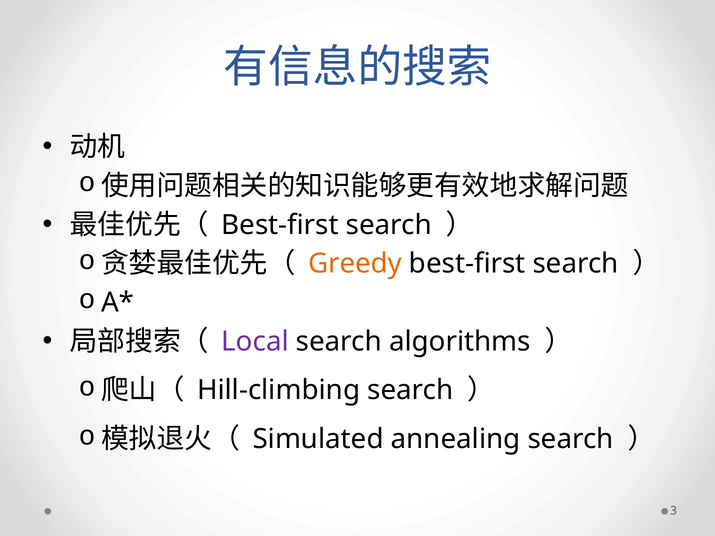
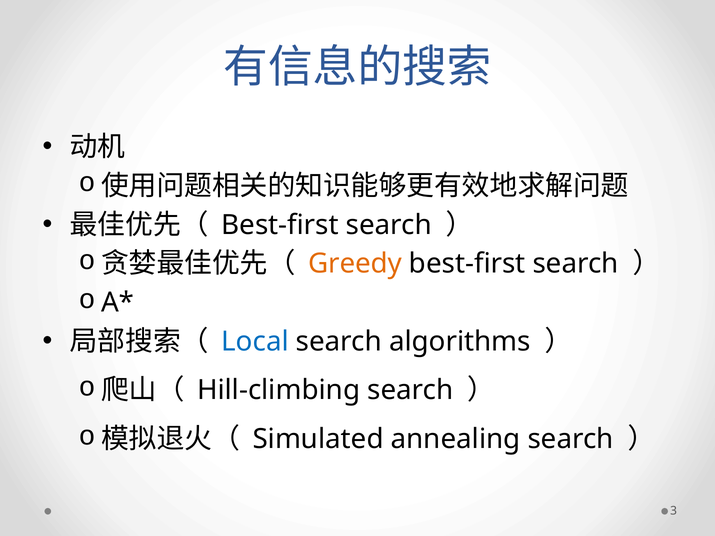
Local colour: purple -> blue (255, 342)
